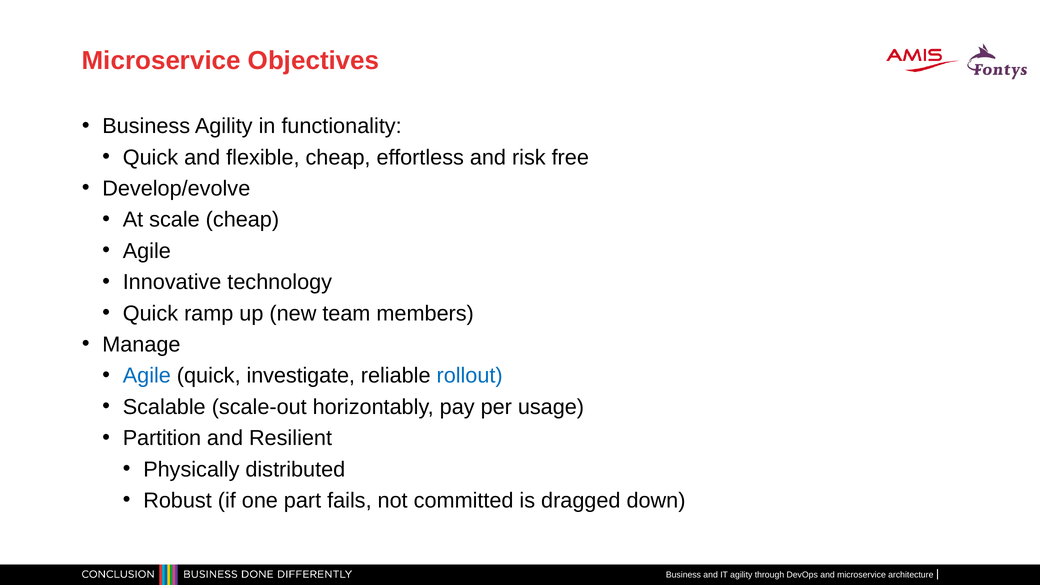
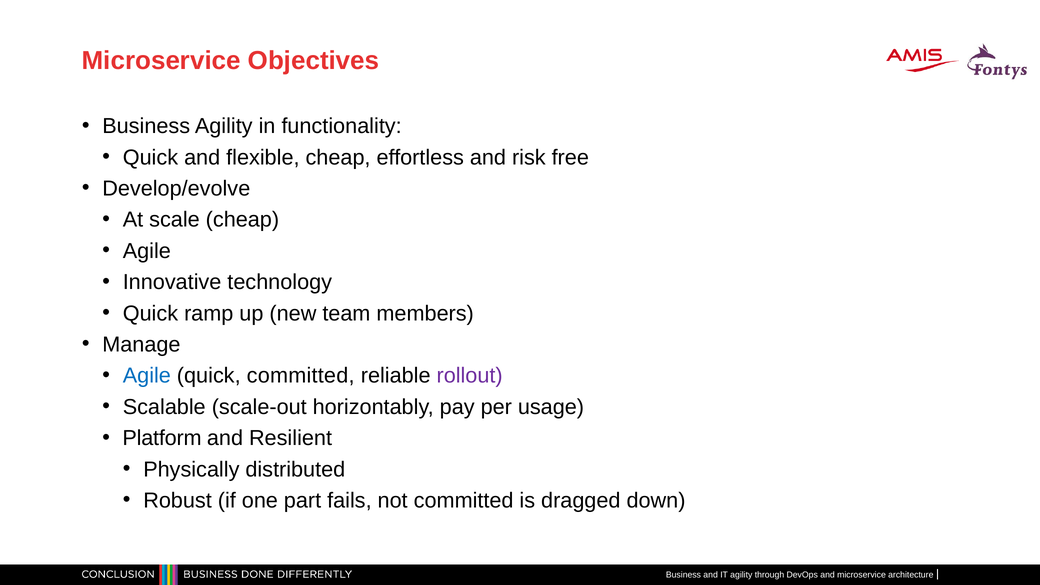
quick investigate: investigate -> committed (301, 376)
rollout colour: blue -> purple (470, 376)
Partition: Partition -> Platform (162, 438)
